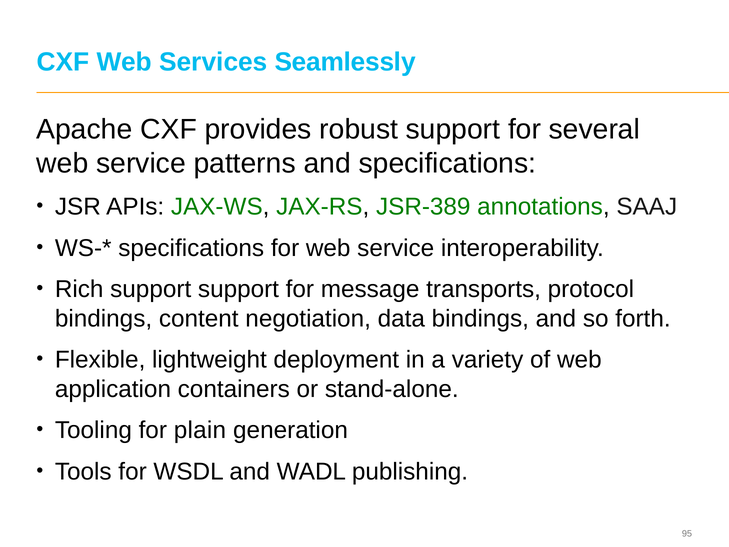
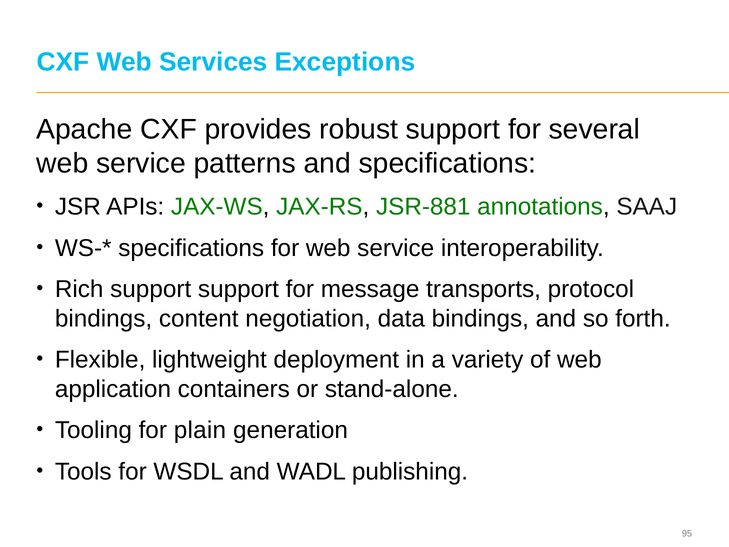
Seamlessly: Seamlessly -> Exceptions (345, 62)
JSR-389: JSR-389 -> JSR-881 (423, 207)
